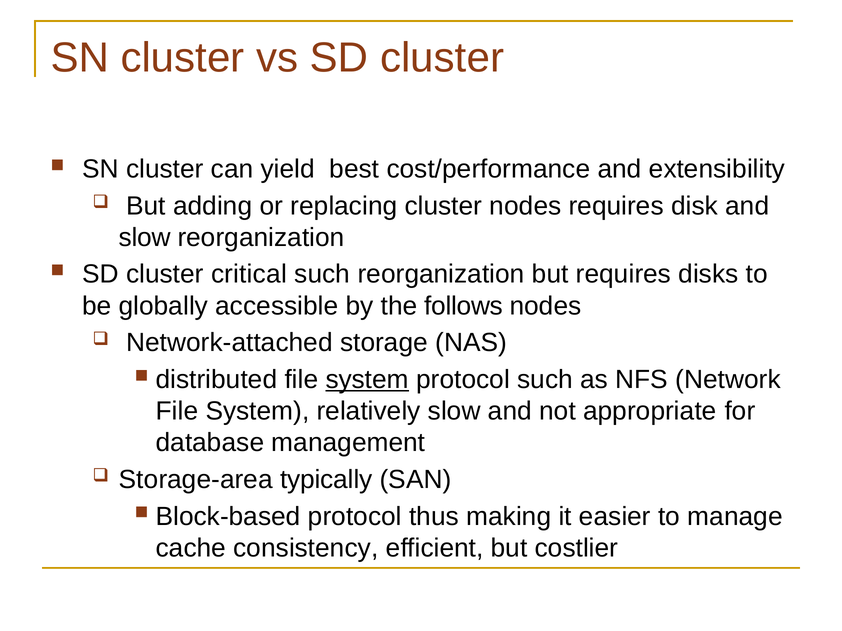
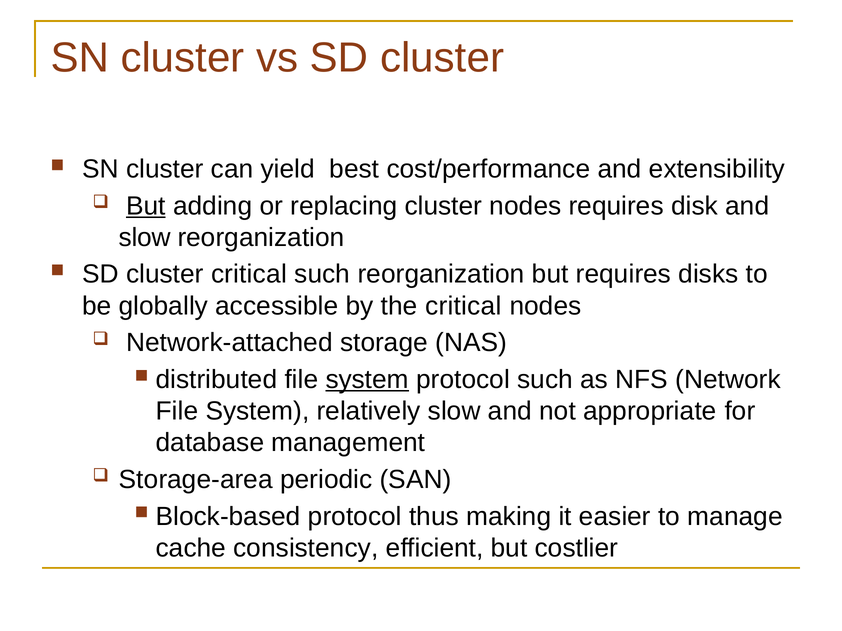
But underline: none -> present (146, 206)
the follows: follows -> critical (463, 306)
typically: typically -> periodic (326, 480)
